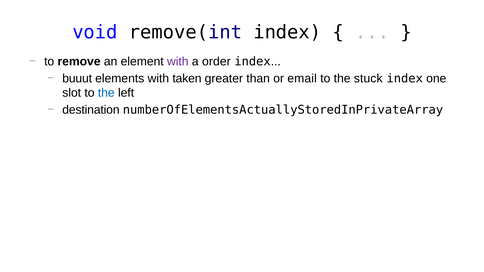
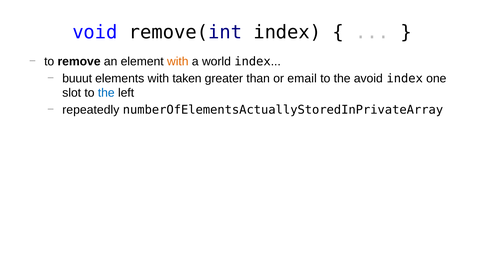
with colour: purple -> orange (178, 62)
order: order -> world (216, 62)
stuck: stuck -> avoid (368, 78)
destination: destination -> repeatedly (91, 110)
